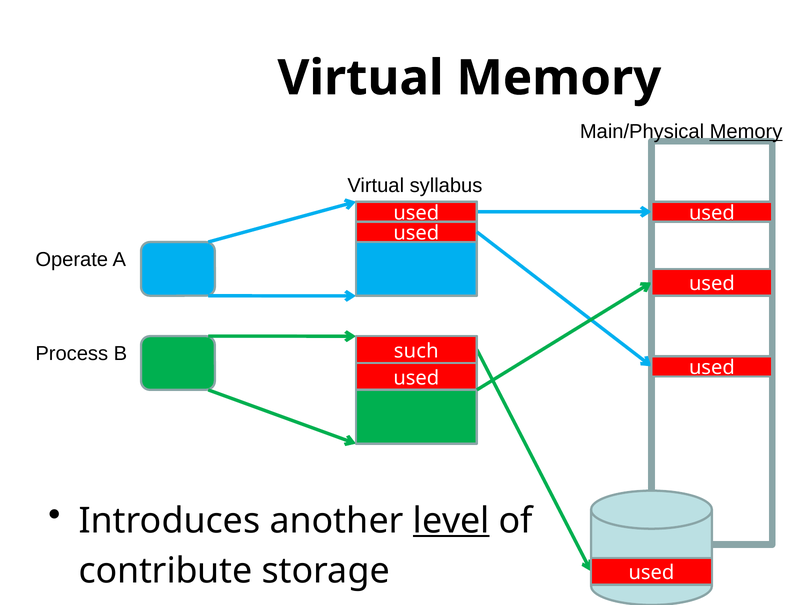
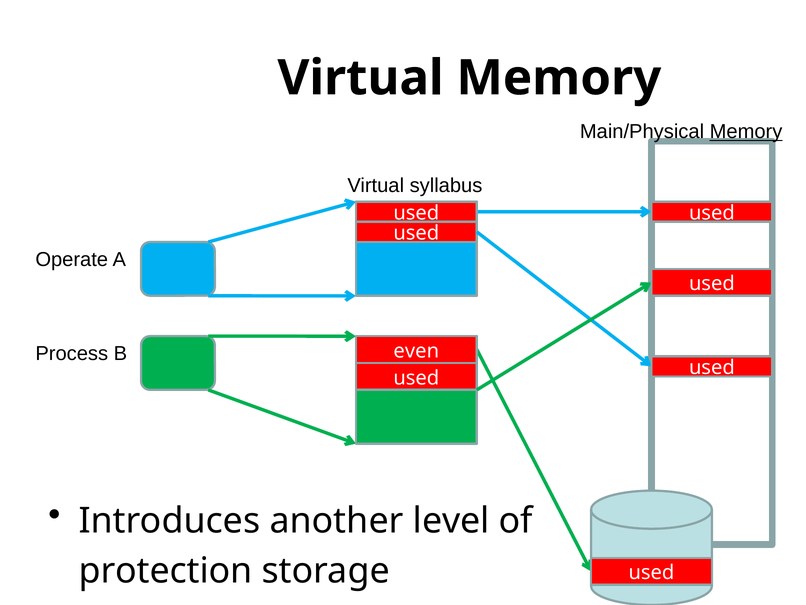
such: such -> even (416, 351)
level underline: present -> none (451, 520)
contribute: contribute -> protection (165, 570)
